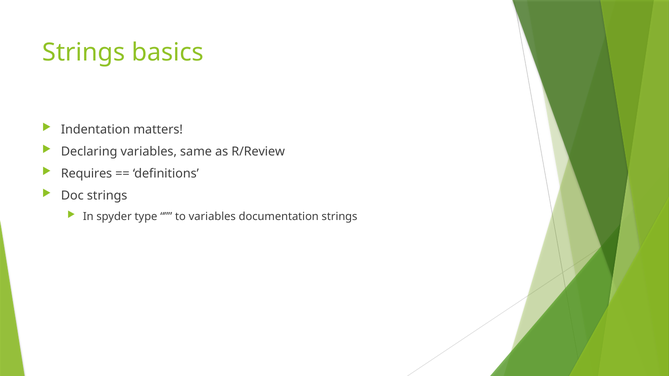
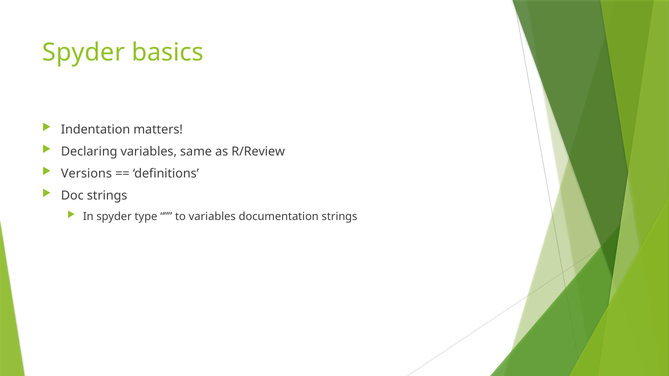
Strings: Strings -> Spyder (84, 53)
Requires: Requires -> Versions (86, 174)
